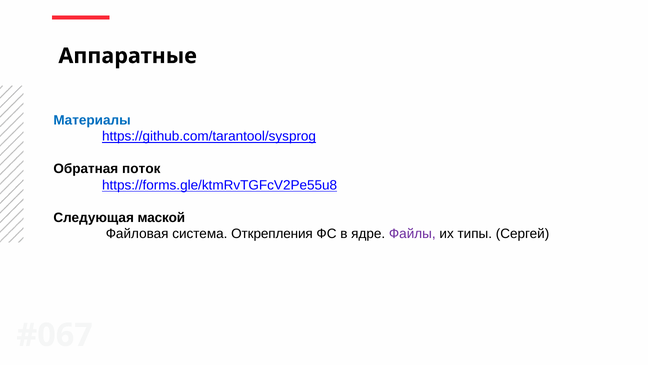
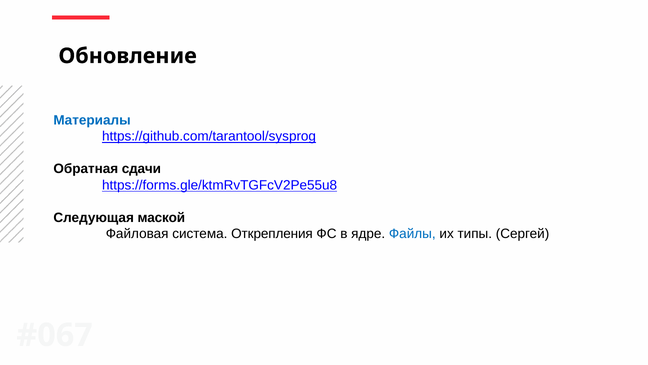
Аппаратные: Аппаратные -> Обновление (128, 56)
поток: поток -> сдачи (141, 169)
Файлы colour: purple -> blue (412, 234)
